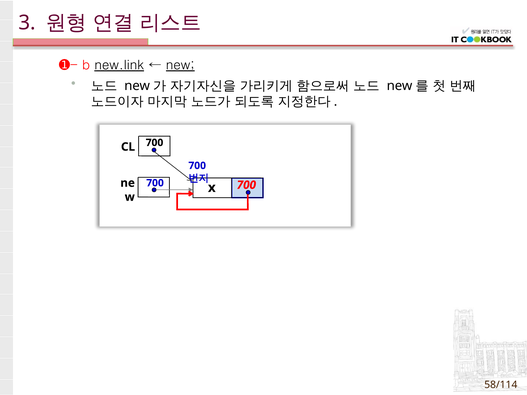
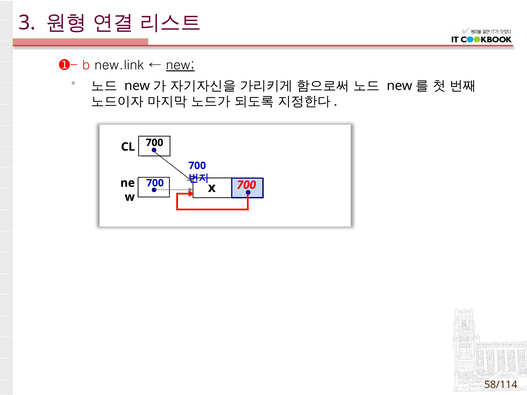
new.link underline: present -> none (119, 65)
